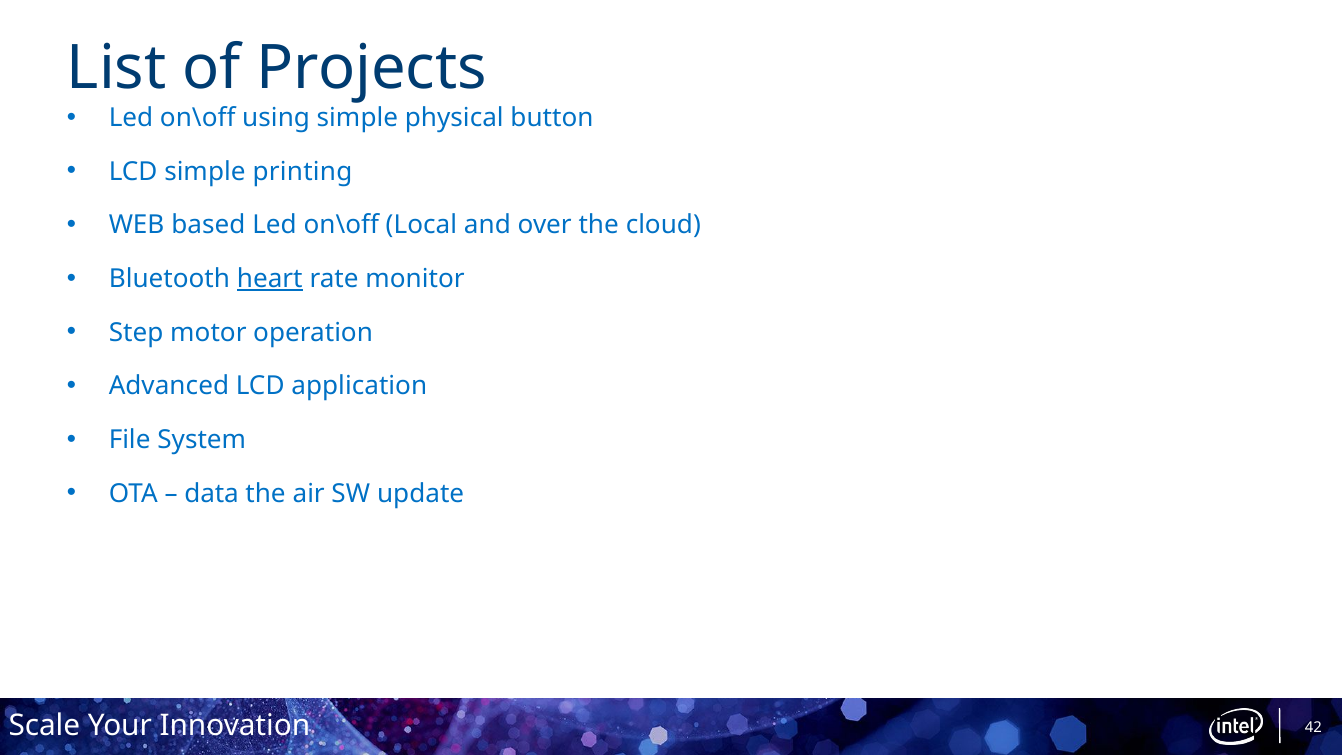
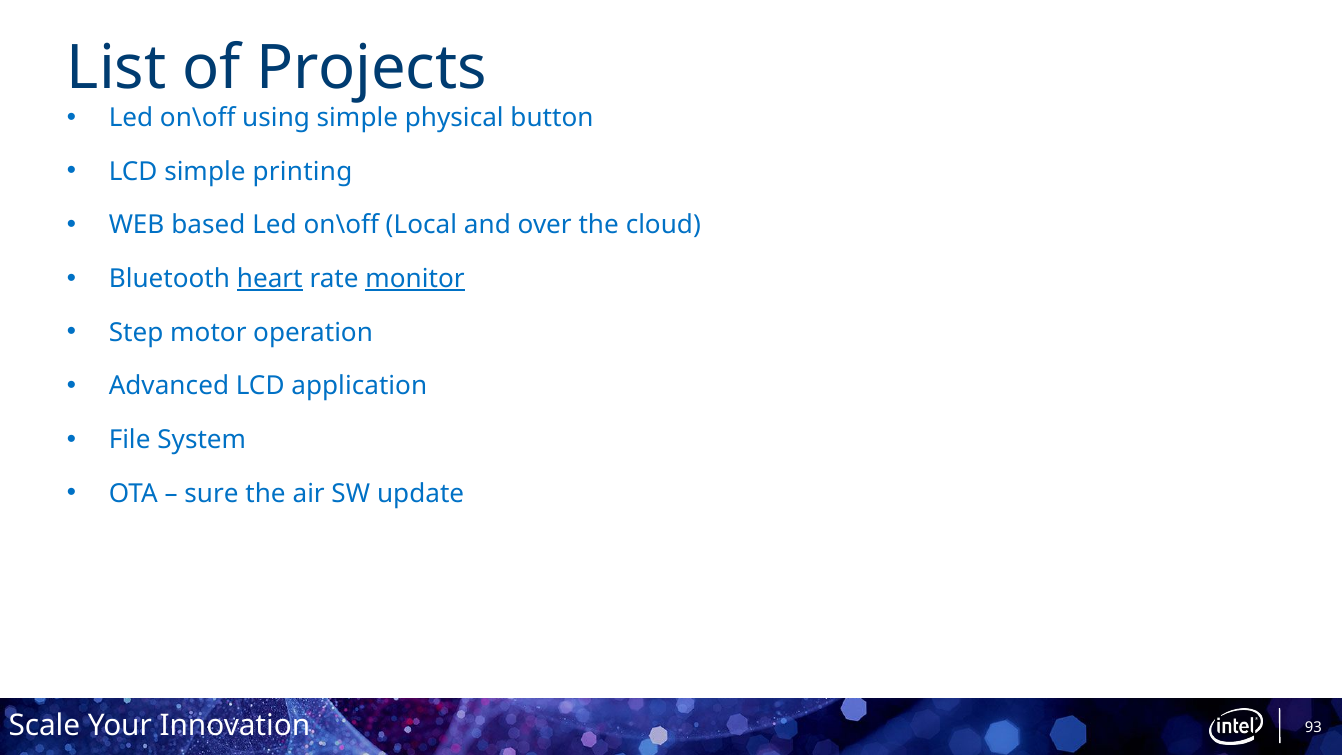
monitor underline: none -> present (415, 279)
data: data -> sure (211, 494)
42: 42 -> 93 (1313, 728)
